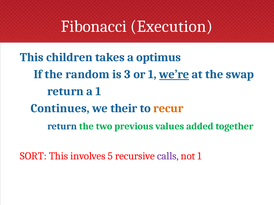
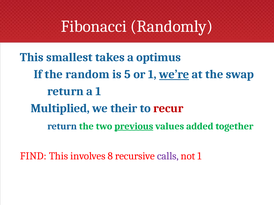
Execution: Execution -> Randomly (172, 27)
children: children -> smallest (69, 57)
3: 3 -> 5 (127, 75)
Continues: Continues -> Multiplied (60, 109)
recur colour: orange -> red (168, 109)
previous underline: none -> present (134, 126)
SORT: SORT -> FIND (33, 156)
5: 5 -> 8 (110, 156)
